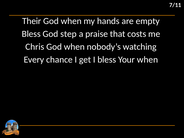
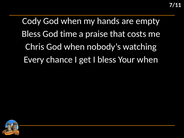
Their: Their -> Cody (32, 21)
step: step -> time (69, 34)
